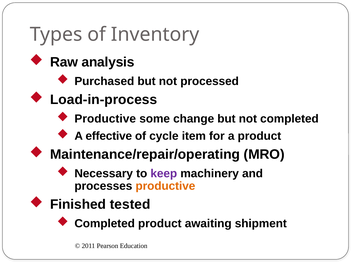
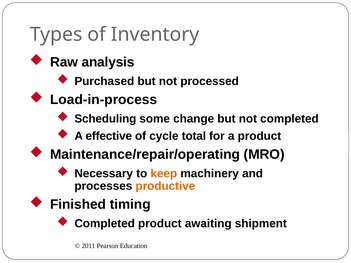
Productive: Productive -> Scheduling (105, 119)
item: item -> total (194, 136)
keep colour: purple -> orange (164, 174)
tested: tested -> timing (130, 205)
